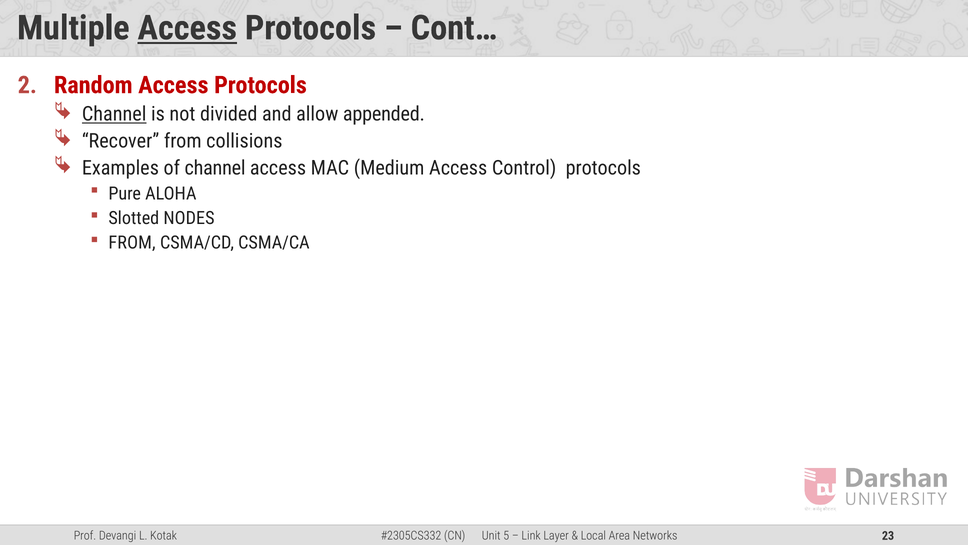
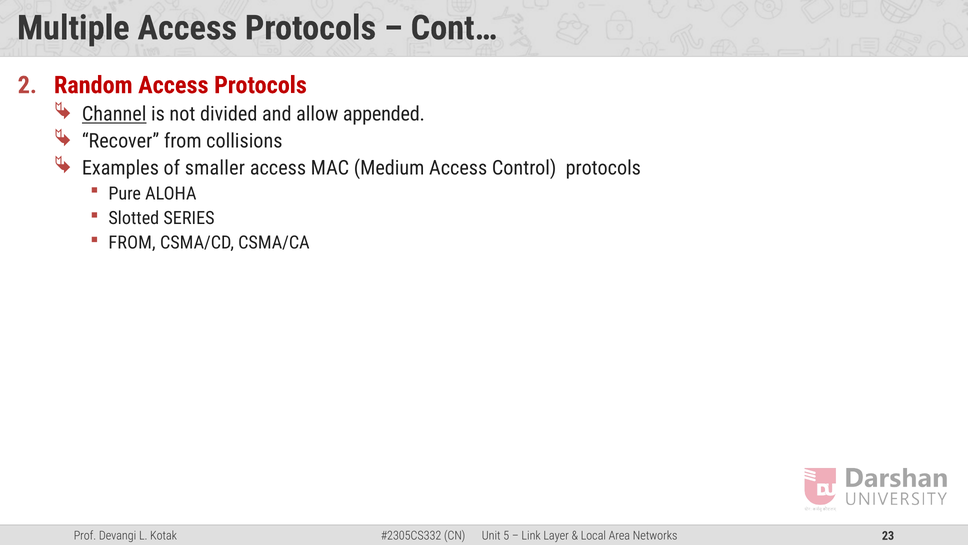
Access underline: present -> none (187, 28)
of channel: channel -> smaller (215, 168)
NODES: NODES -> SERIES (189, 218)
